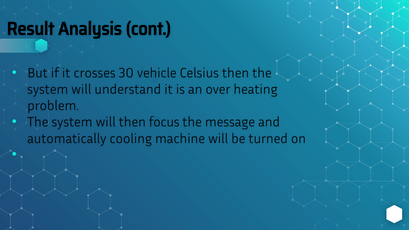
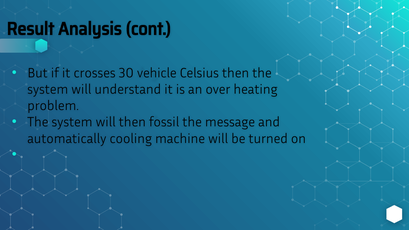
focus: focus -> fossil (164, 122)
